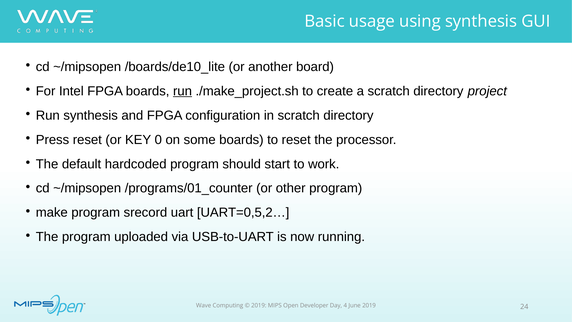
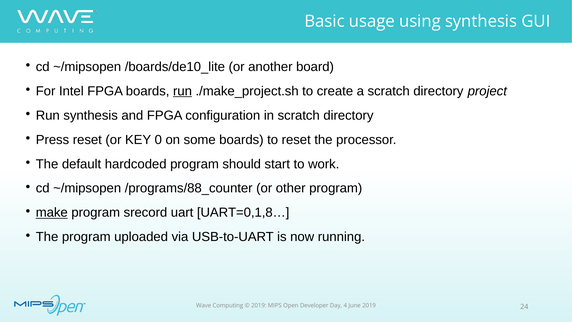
/programs/01_counter: /programs/01_counter -> /programs/88_counter (189, 188)
make underline: none -> present (52, 212)
UART=0,5,2…: UART=0,5,2… -> UART=0,1,8… (243, 212)
